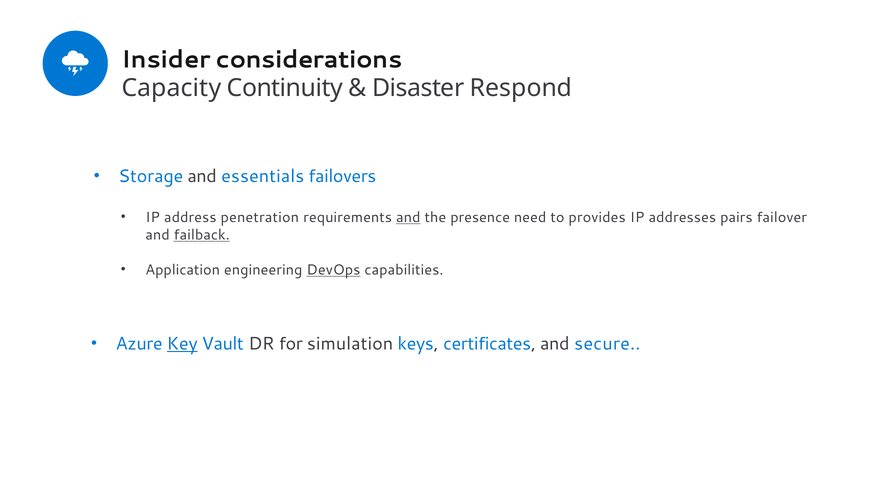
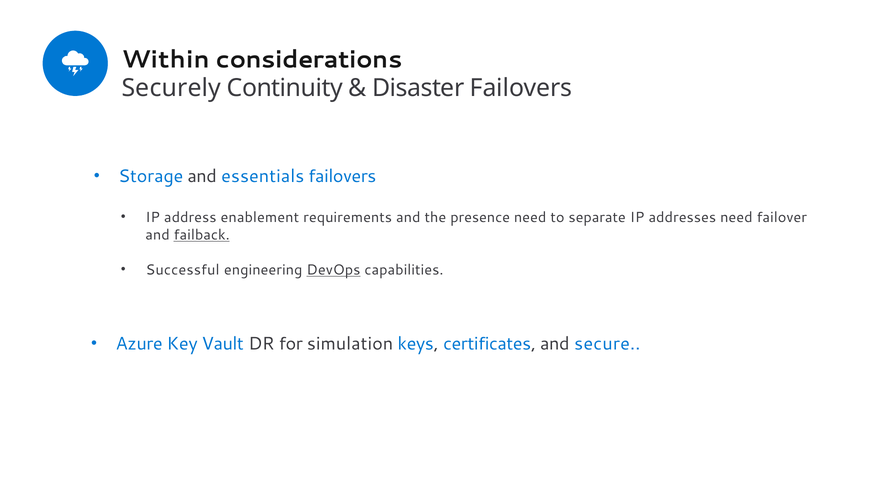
Insider: Insider -> Within (166, 59)
Capacity: Capacity -> Securely (171, 88)
Disaster Respond: Respond -> Failovers (521, 88)
penetration: penetration -> enablement (260, 217)
and underline: present -> none (408, 217)
provides: provides -> separate (597, 217)
addresses pairs: pairs -> need (736, 217)
Application: Application -> Successful (183, 270)
Key underline: present -> none (182, 343)
